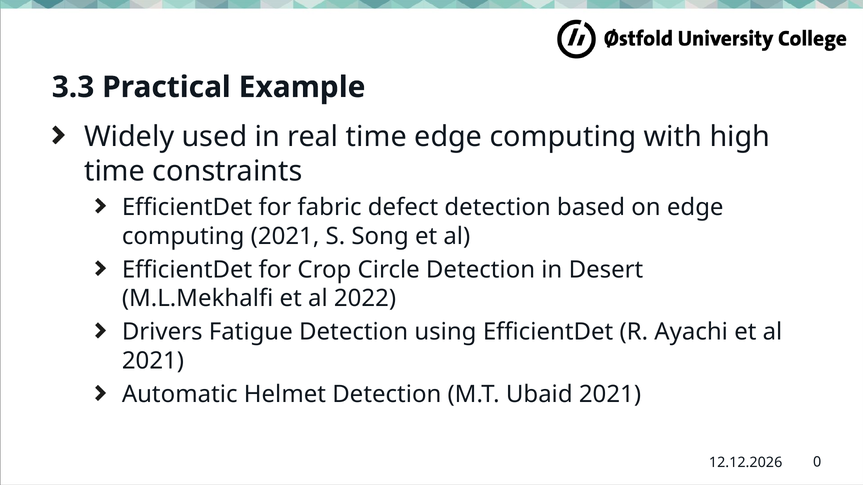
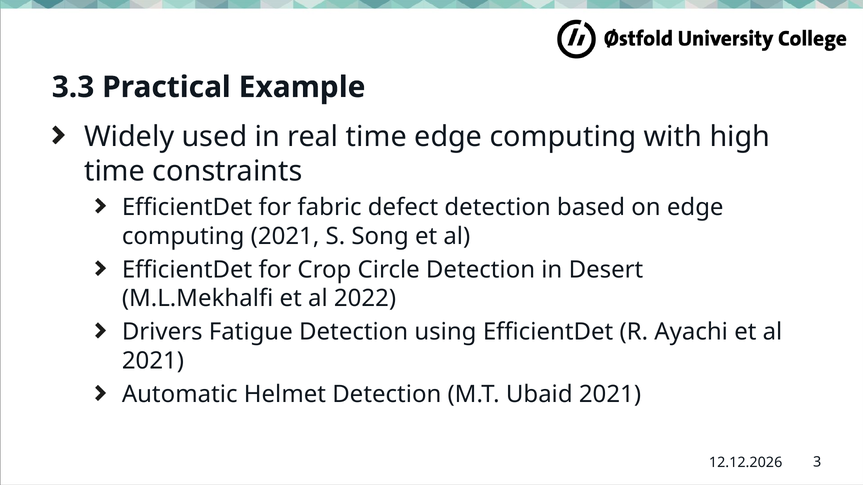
0: 0 -> 3 (817, 463)
